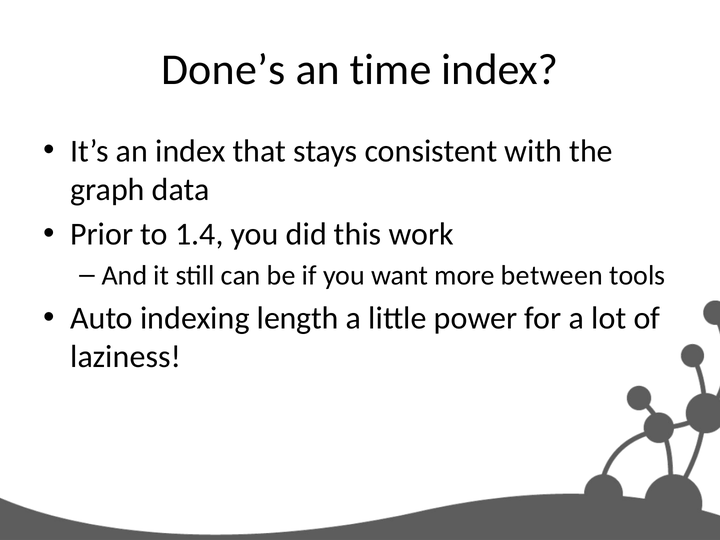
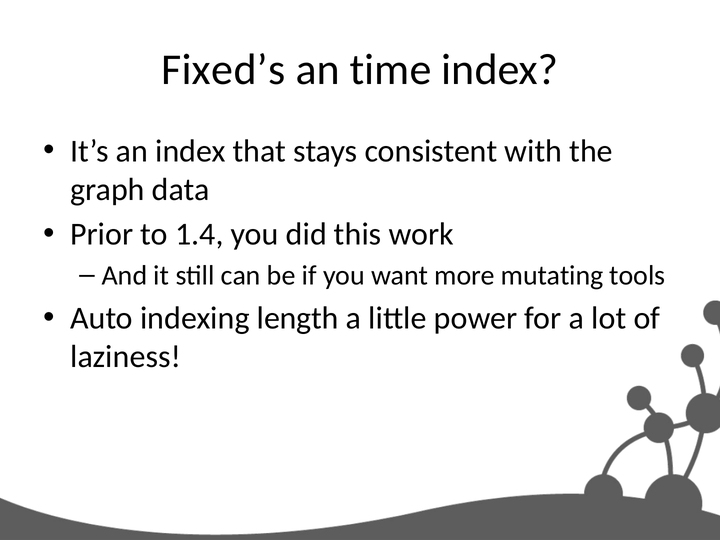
Done’s: Done’s -> Fixed’s (223, 70)
between: between -> mutating (552, 276)
